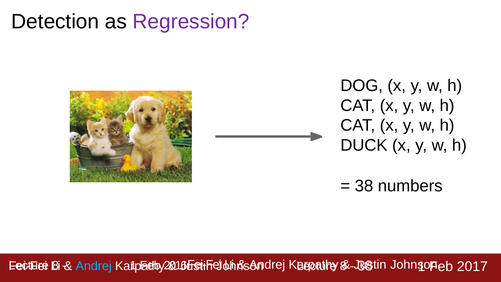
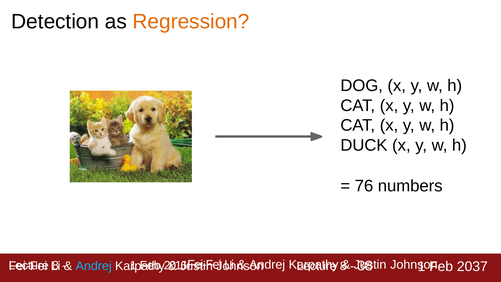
Regression colour: purple -> orange (191, 22)
38: 38 -> 76 (364, 186)
2017: 2017 -> 2037 (472, 266)
